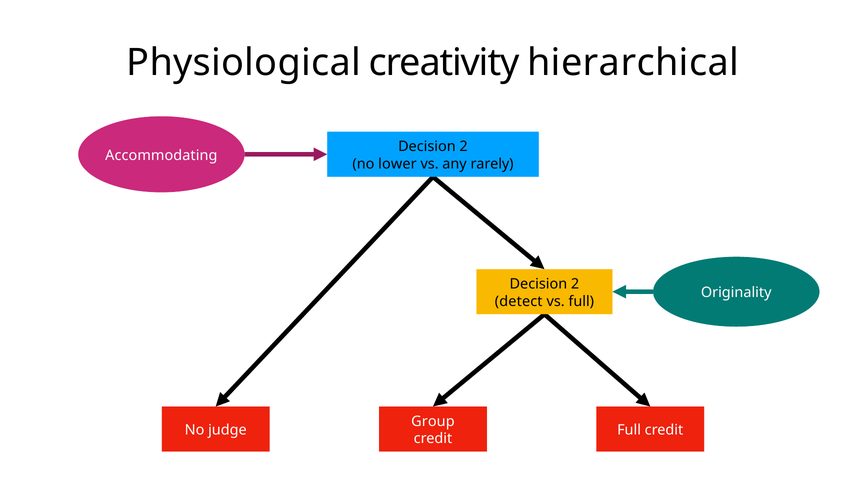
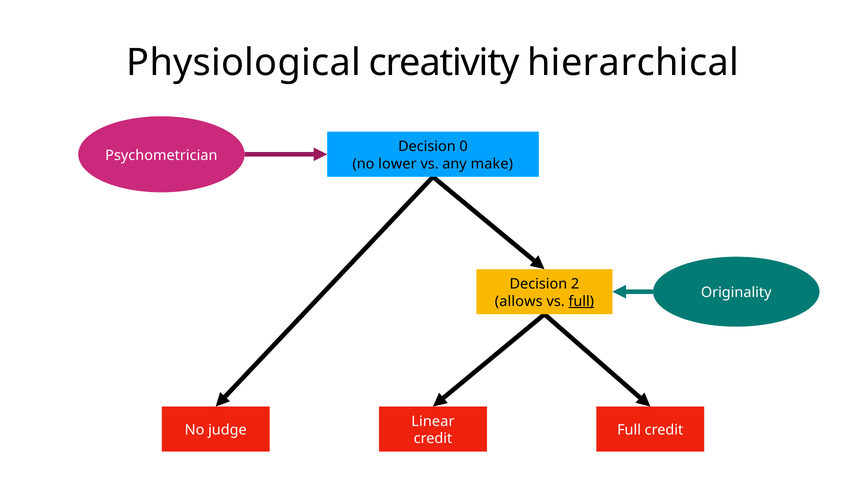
2: 2 -> 0 (464, 147)
Accommodating: Accommodating -> Psychometrician (161, 155)
rarely: rarely -> make (492, 164)
detect: detect -> allows (519, 301)
full underline: none -> present (581, 301)
Group: Group -> Linear (433, 422)
